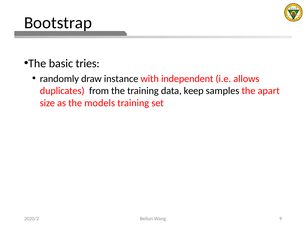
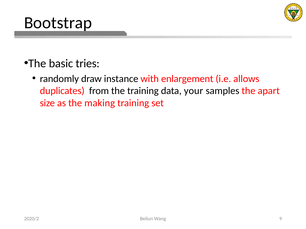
independent: independent -> enlargement (187, 79)
keep: keep -> your (194, 91)
models: models -> making (100, 103)
